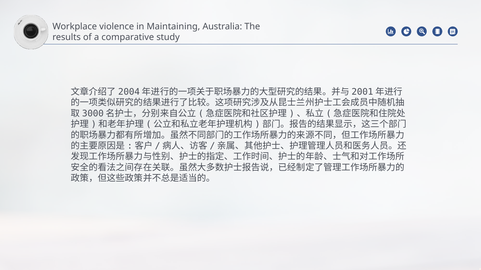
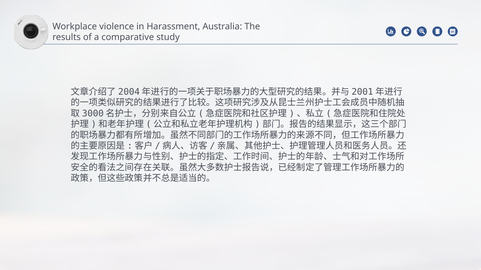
Maintaining: Maintaining -> Harassment (173, 26)
